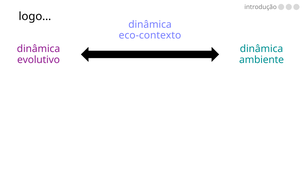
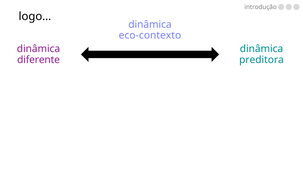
evolutivo: evolutivo -> diferente (39, 60)
ambiente: ambiente -> preditora (261, 60)
